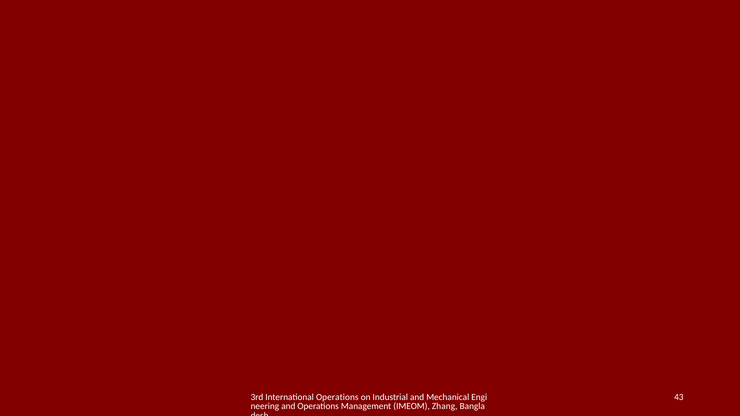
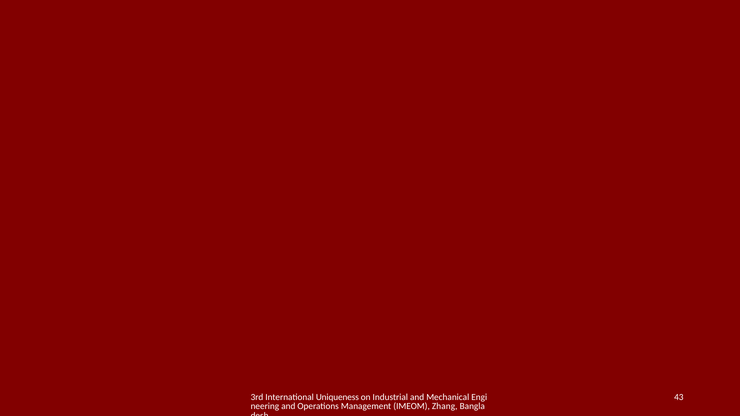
International Operations: Operations -> Uniqueness (337, 397)
